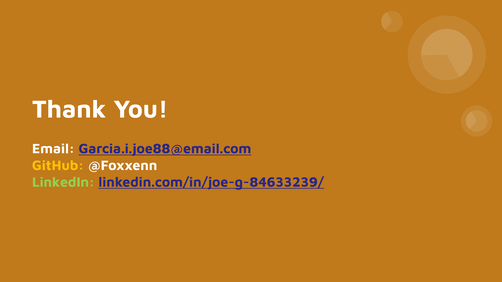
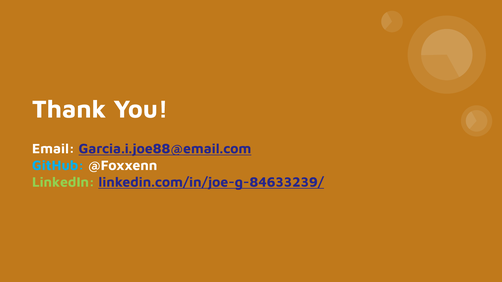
GitHub colour: yellow -> light blue (58, 166)
